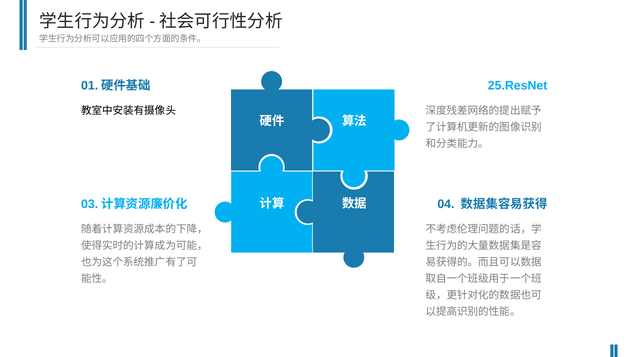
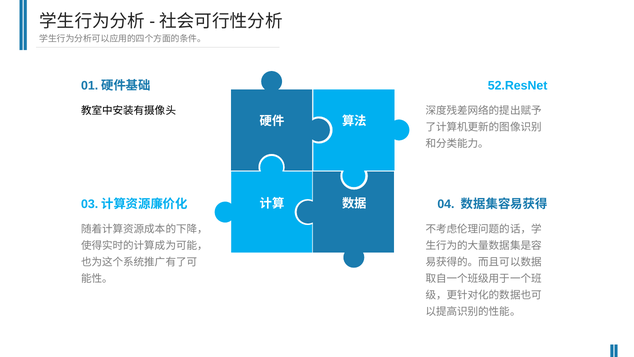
25.ResNet: 25.ResNet -> 52.ResNet (518, 86)
